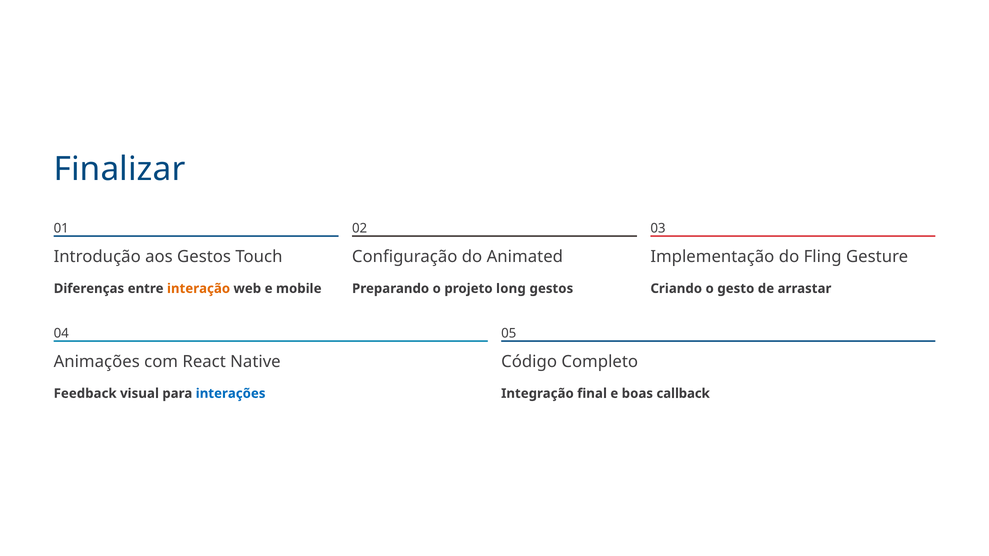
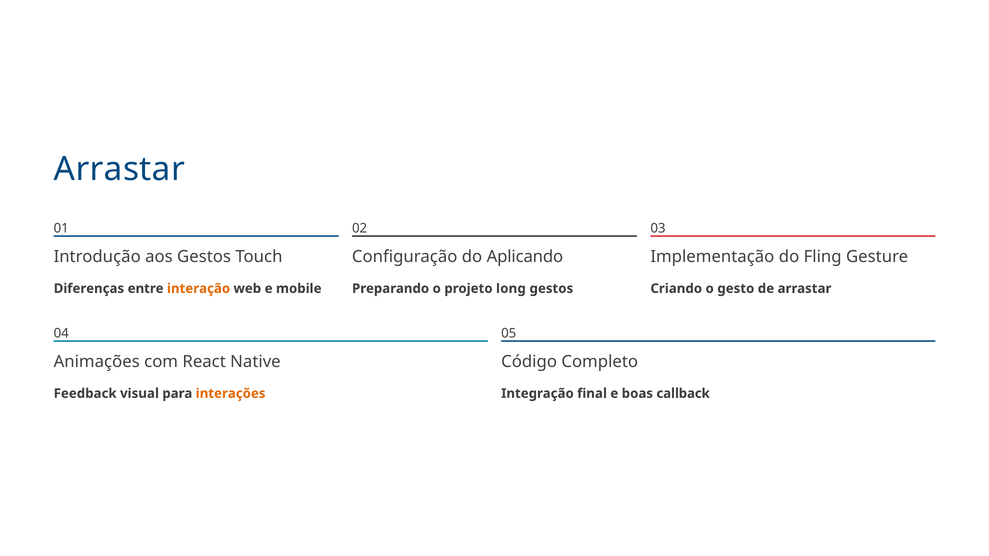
Finalizar: Finalizar -> Arrastar (119, 169)
Animated: Animated -> Aplicando (525, 257)
interações colour: blue -> orange (231, 394)
